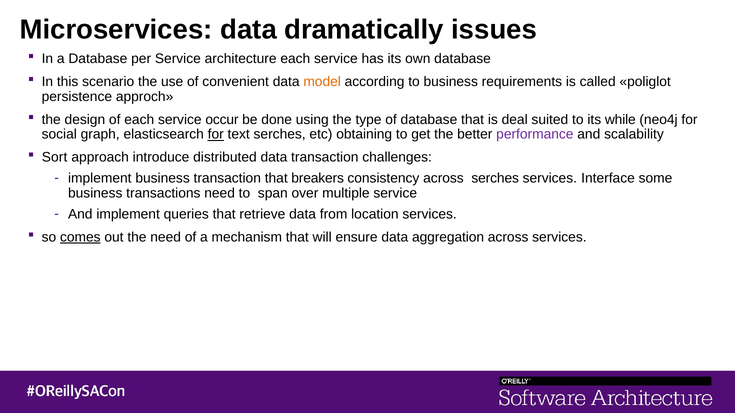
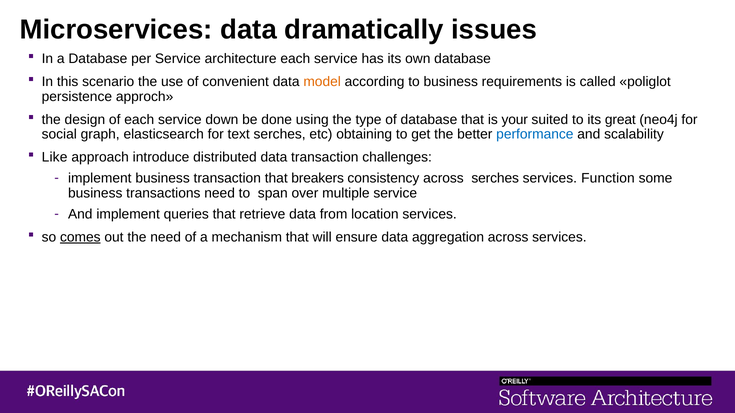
occur: occur -> down (222, 120)
deal: deal -> your (515, 120)
while: while -> great (620, 120)
for underline: present -> none (216, 135)
performance colour: purple -> blue (535, 135)
Sort: Sort -> Like (55, 158)
Interface: Interface -> Function (608, 179)
